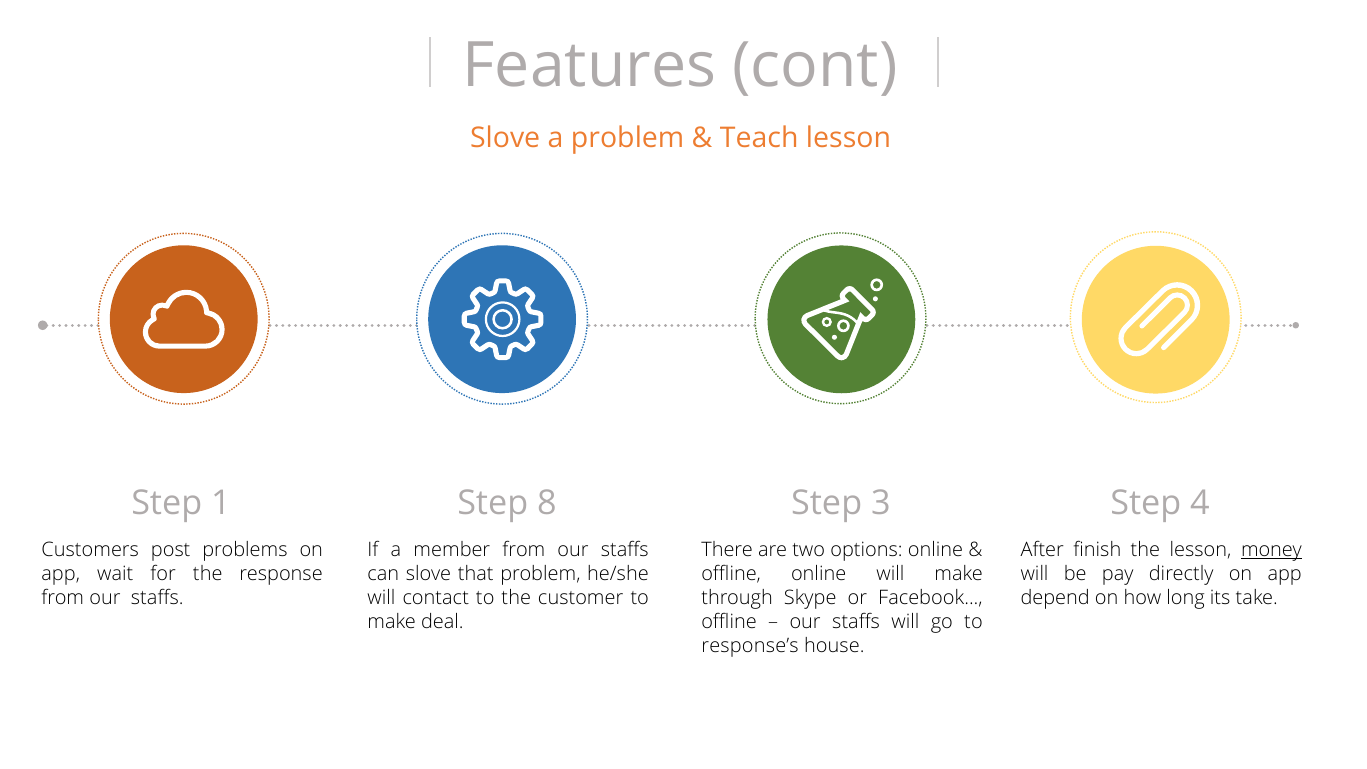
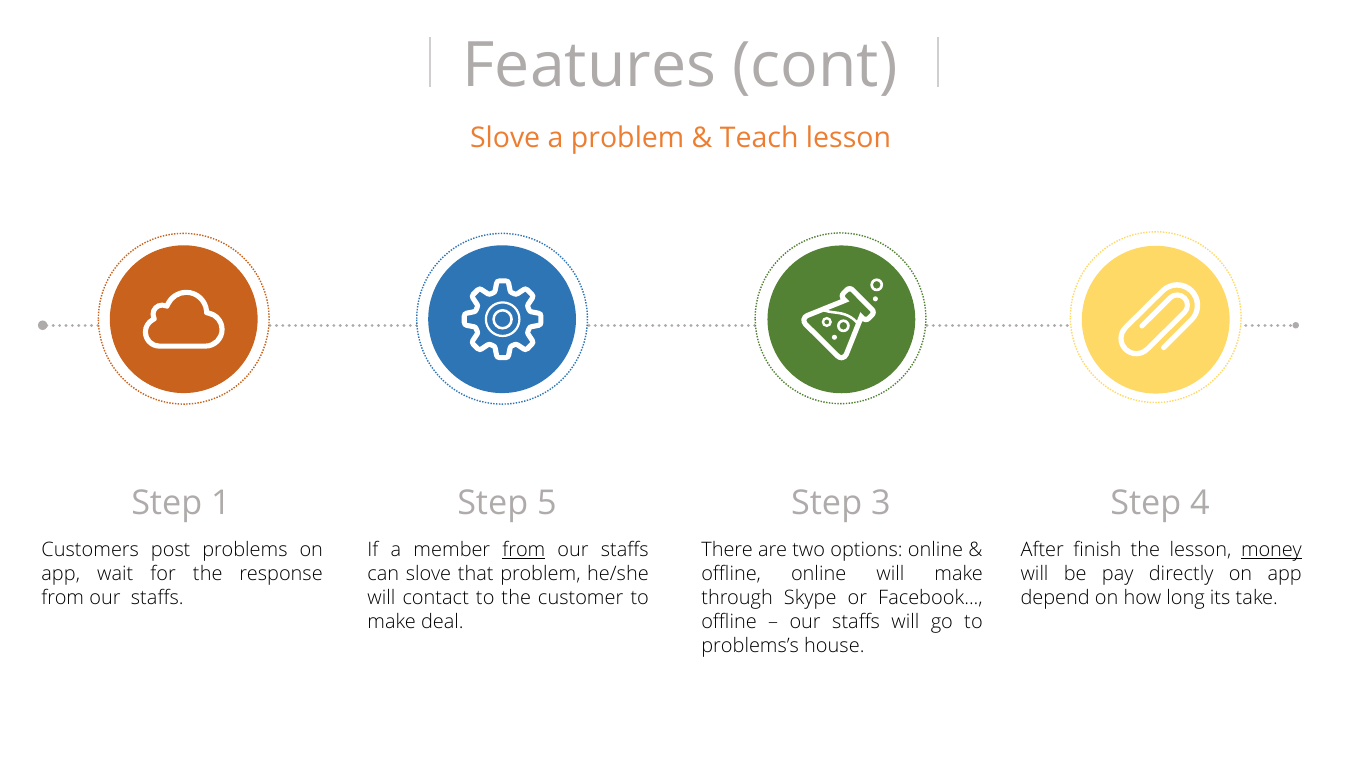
8: 8 -> 5 (547, 503)
from underline: none -> present (524, 550)
response’s: response’s -> problems’s (750, 645)
